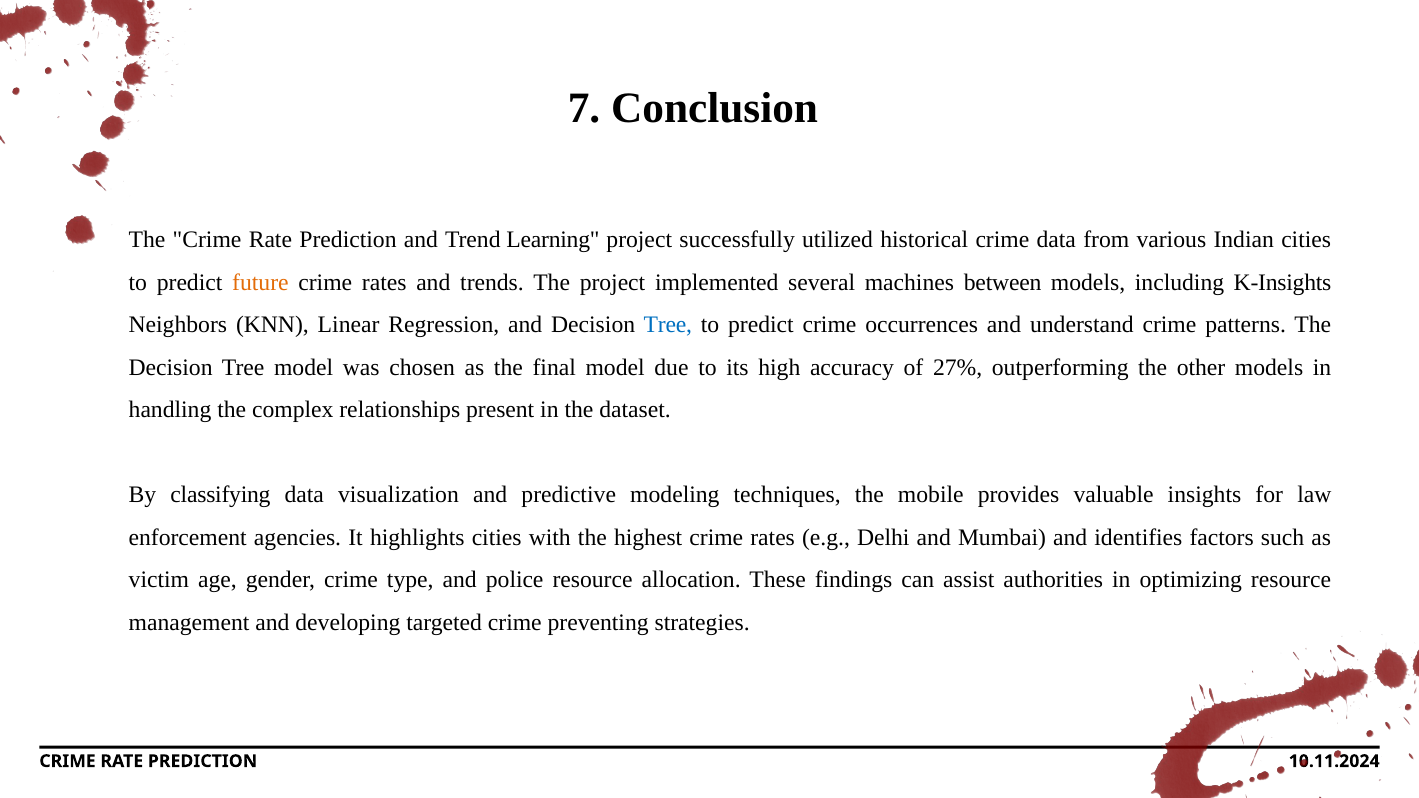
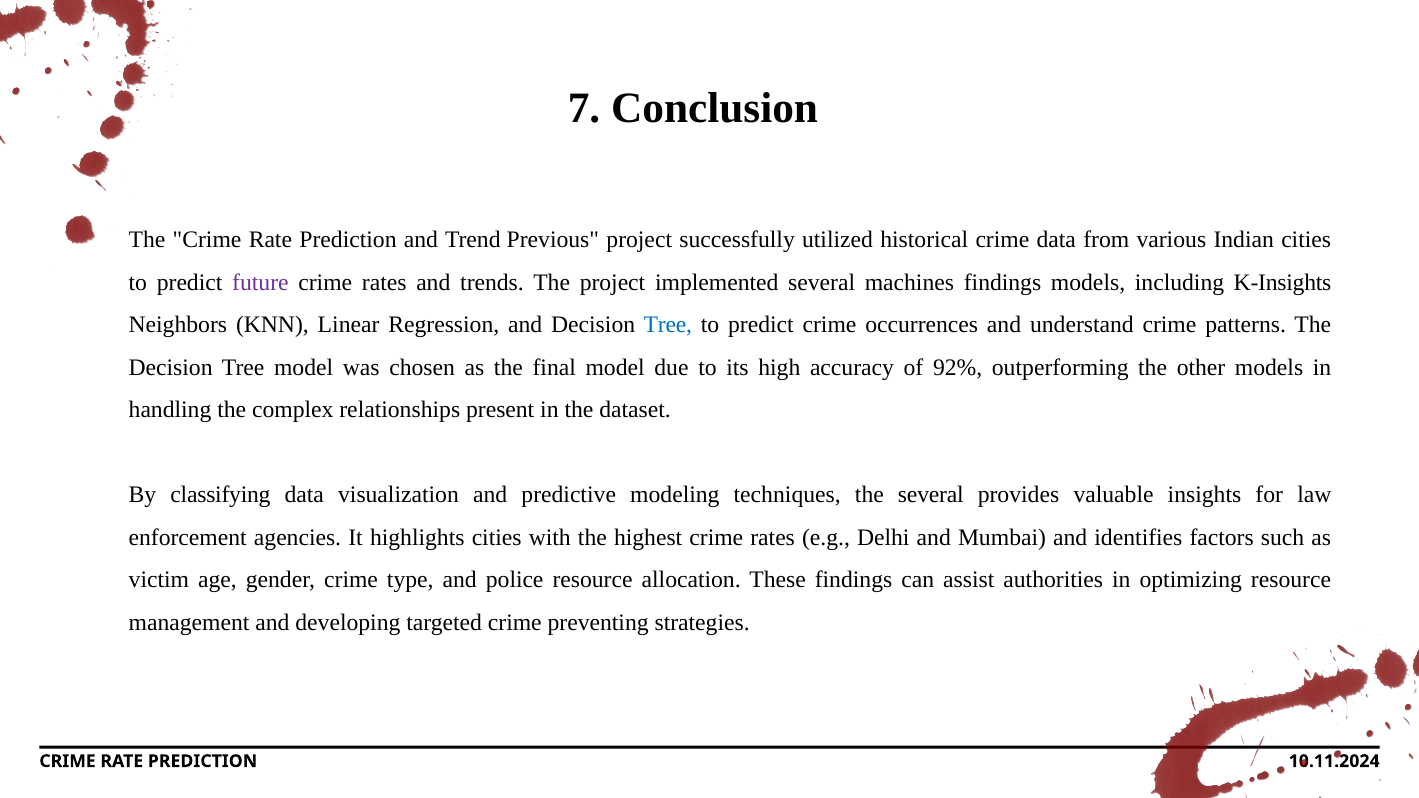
Learning: Learning -> Previous (553, 240)
future colour: orange -> purple (260, 282)
machines between: between -> findings (1003, 282)
27%: 27% -> 92% (958, 367)
the mobile: mobile -> several (931, 495)
